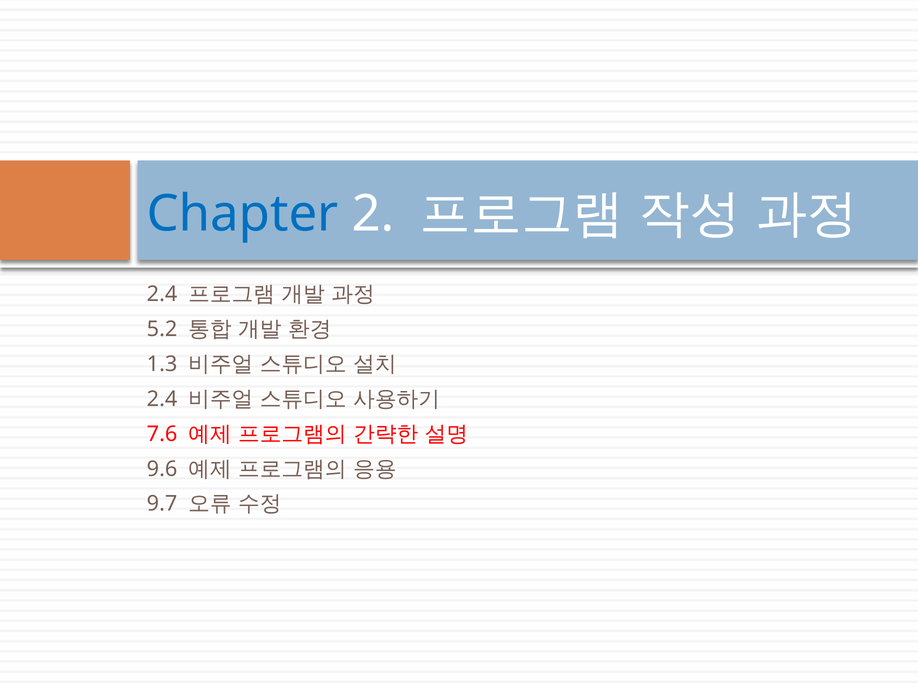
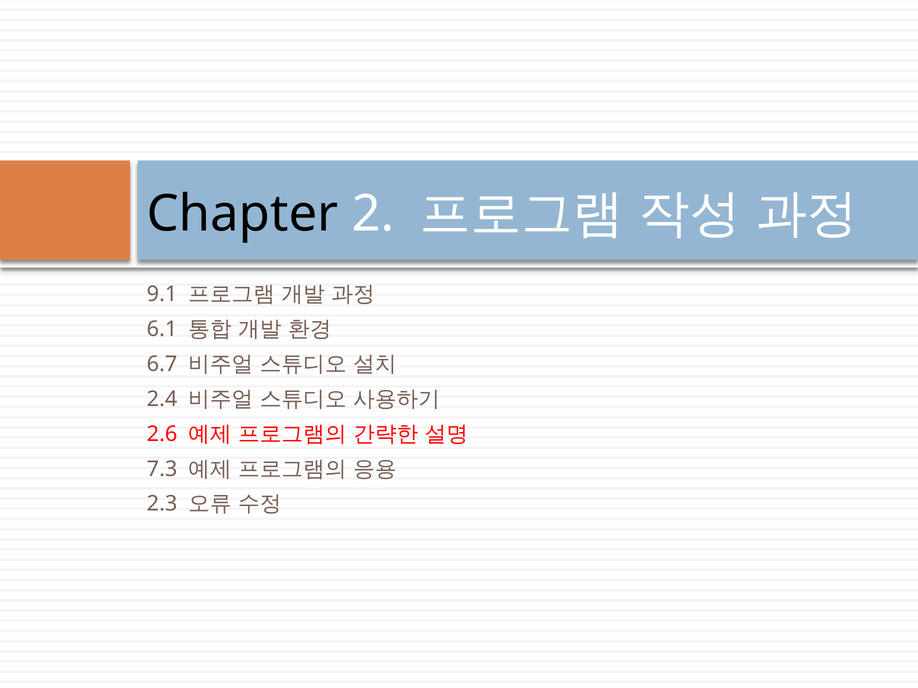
Chapter colour: blue -> black (243, 214)
2.4: 2.4 -> 9.1 (162, 294)
5.2: 5.2 -> 6.1 (162, 329)
1.3: 1.3 -> 6.7 (162, 364)
7.6: 7.6 -> 2.6 (162, 434)
9.6: 9.6 -> 7.3 (162, 469)
9.7: 9.7 -> 2.3 (162, 504)
